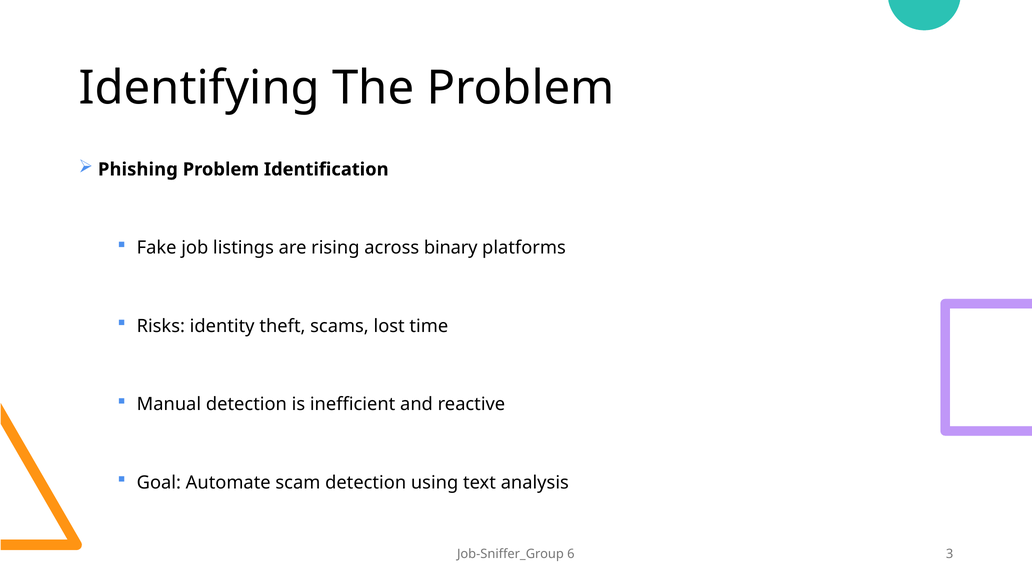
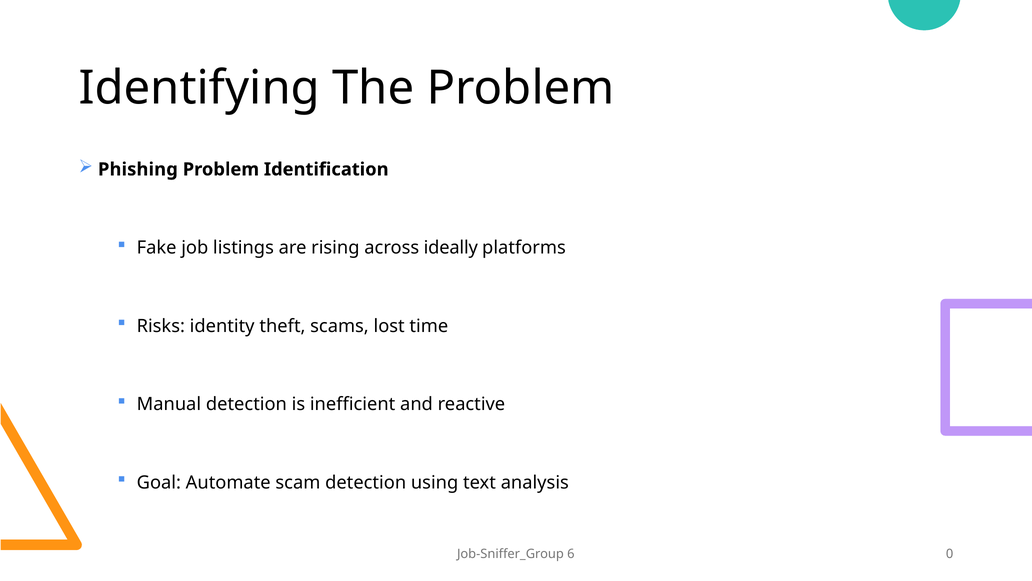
binary: binary -> ideally (451, 247)
3: 3 -> 0 (950, 553)
